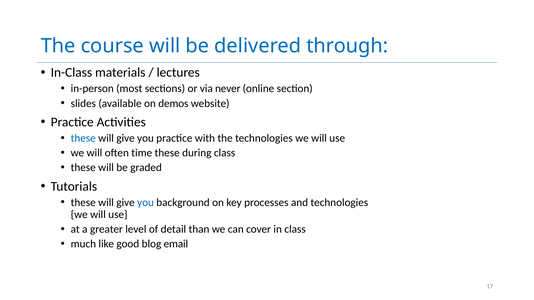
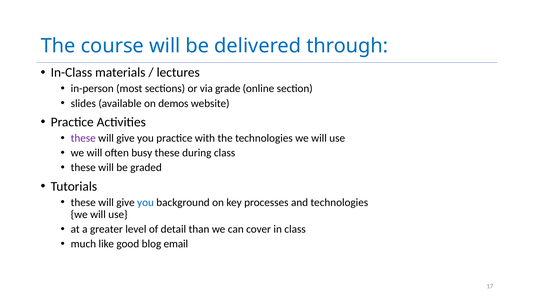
never: never -> grade (228, 89)
these colour: blue -> purple (83, 138)
time: time -> busy (142, 153)
